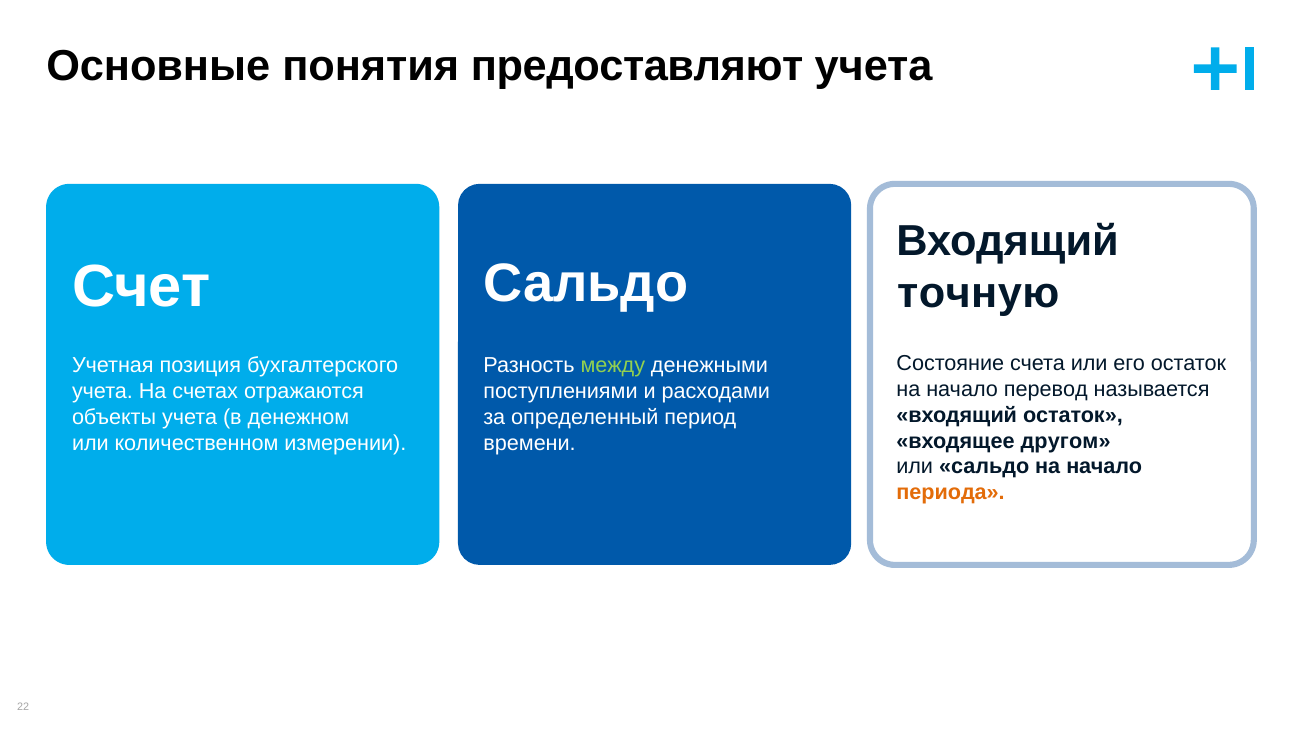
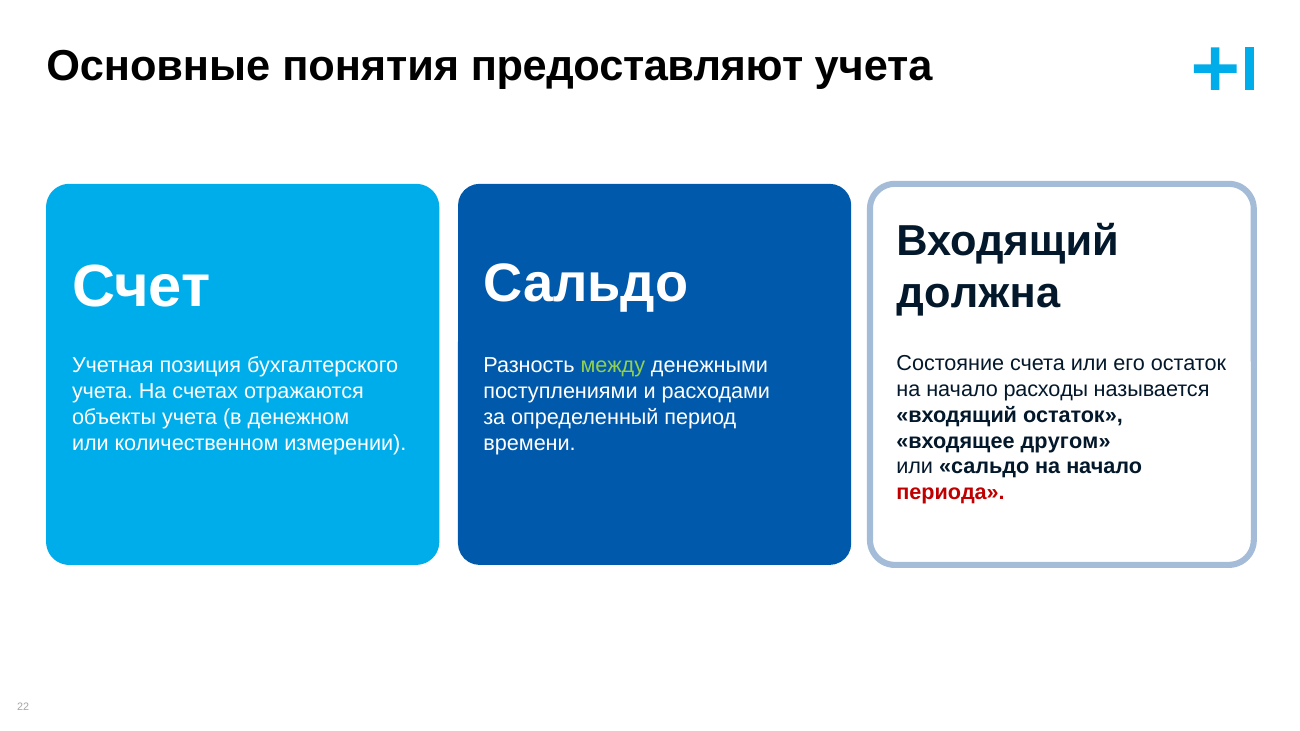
точную: точную -> должна (978, 293)
перевод: перевод -> расходы (1046, 389)
периода colour: orange -> red (951, 493)
